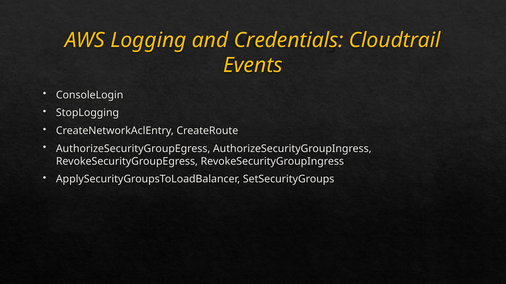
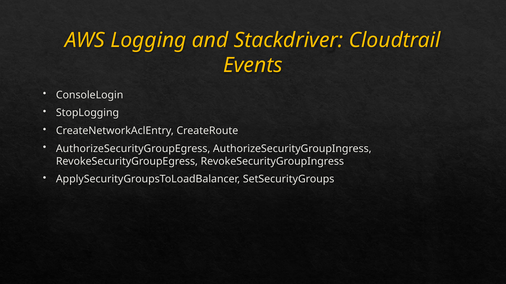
Credentials: Credentials -> Stackdriver (289, 40)
